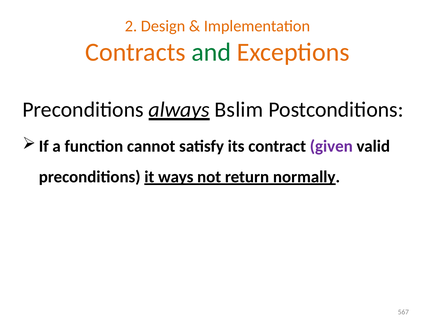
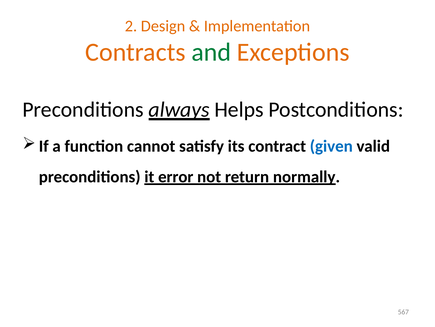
Bslim: Bslim -> Helps (239, 110)
given colour: purple -> blue (331, 146)
ways: ways -> error (176, 176)
